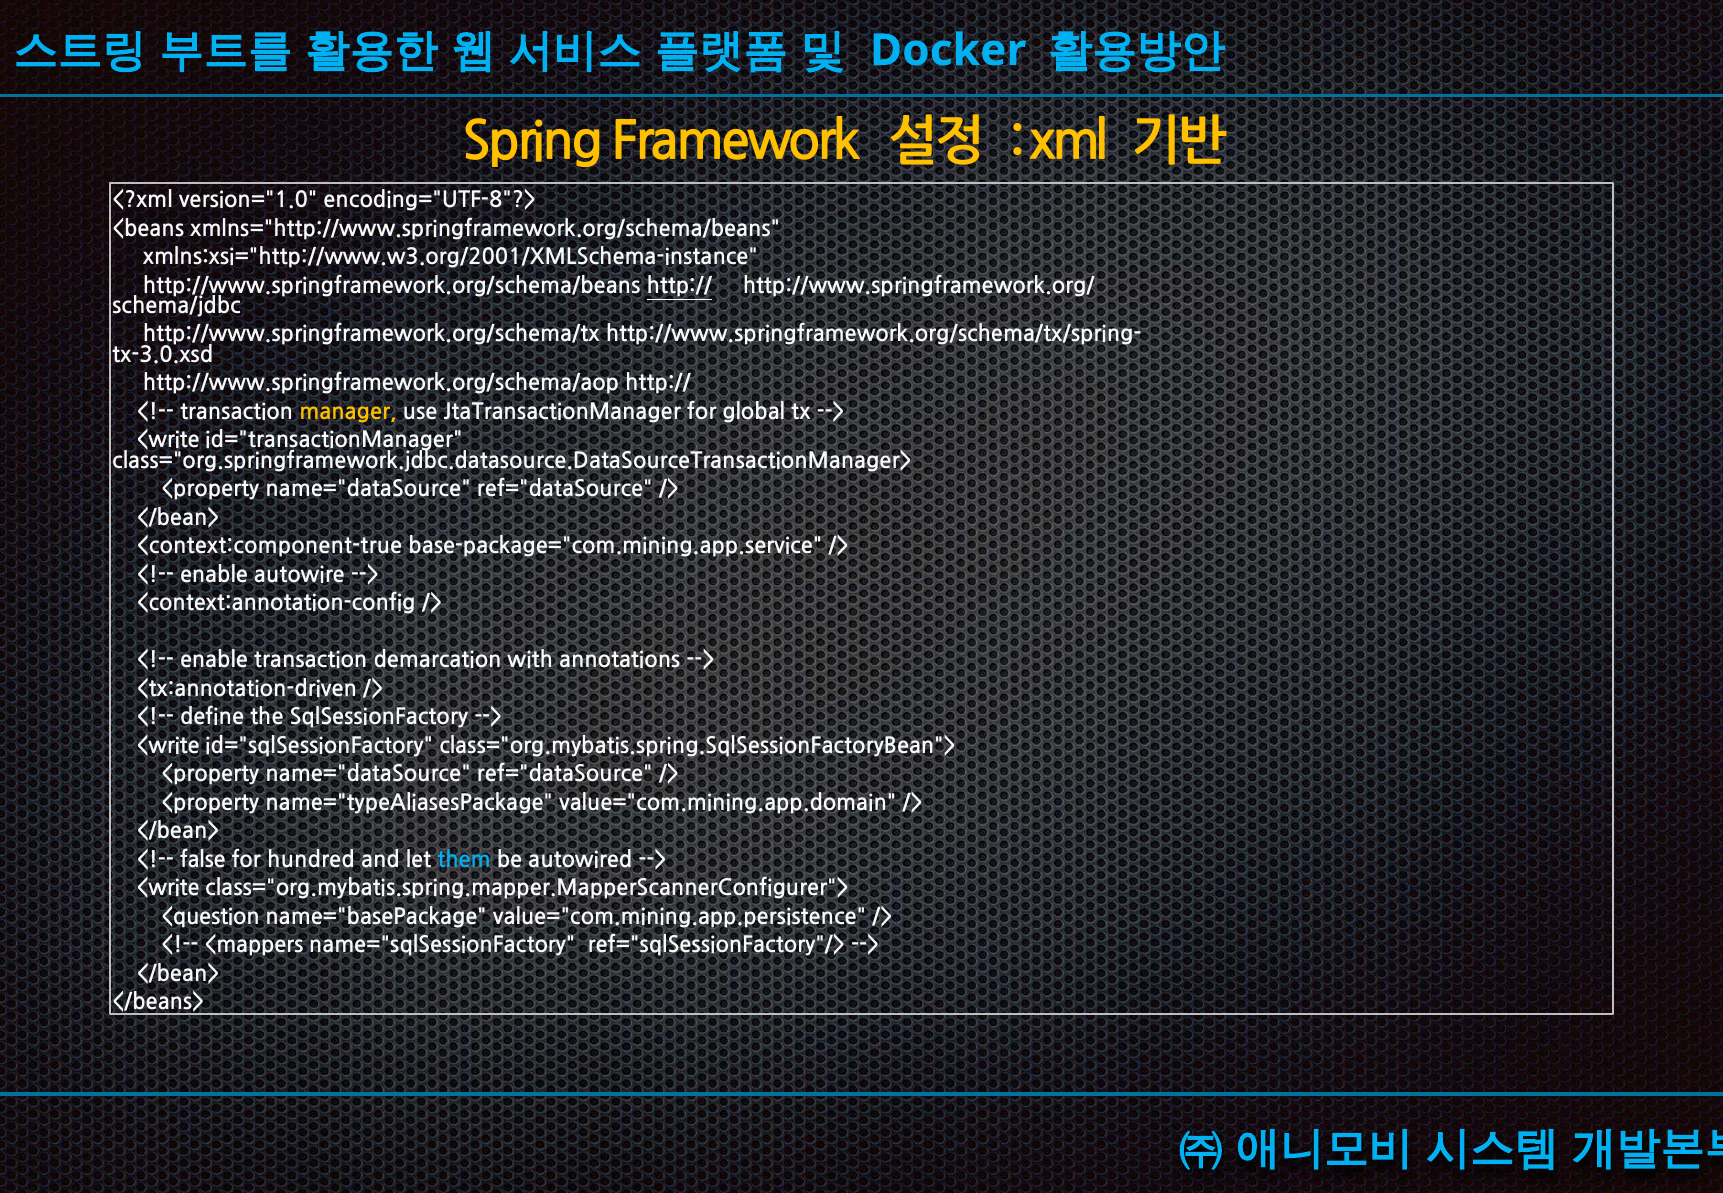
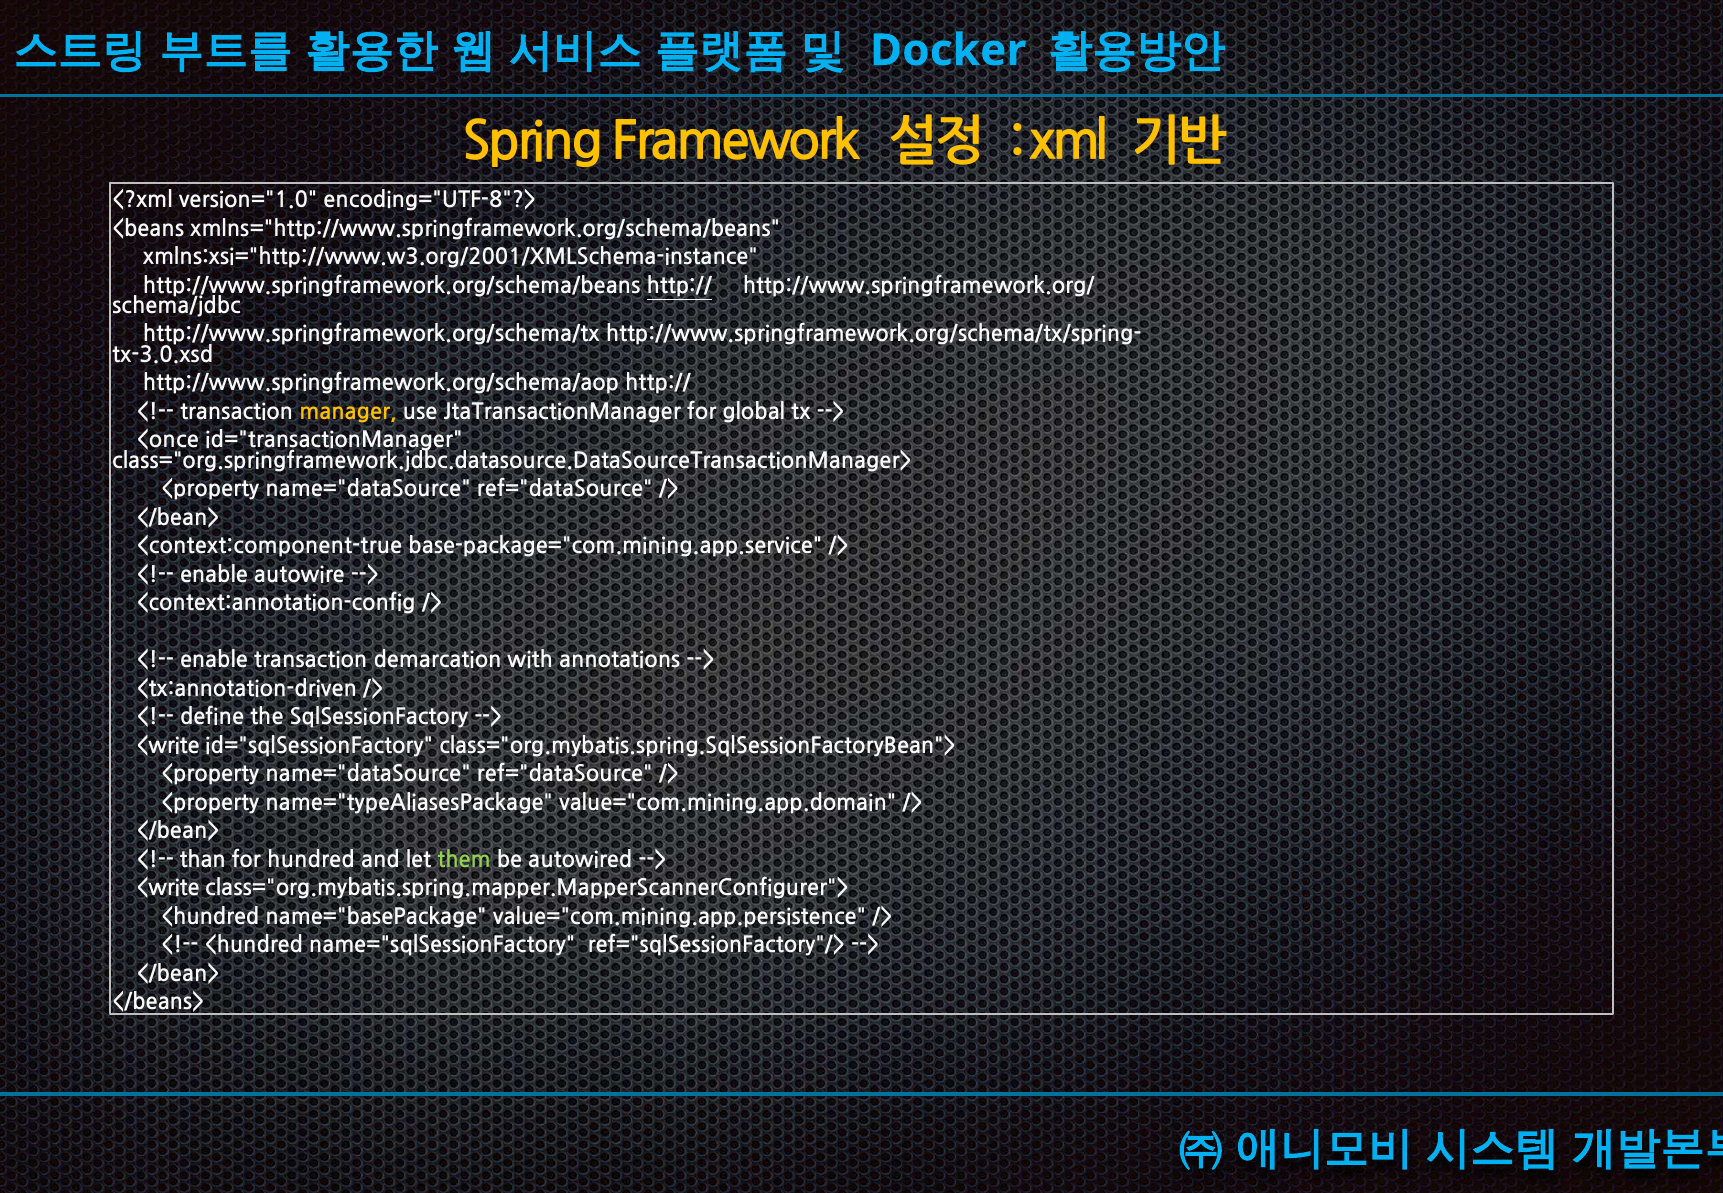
<write: <write -> <once (168, 440)
false: false -> than (203, 860)
them colour: light blue -> light green (464, 860)
<question: <question -> <hundred (210, 917)
<mappers: <mappers -> <hundred (254, 945)
